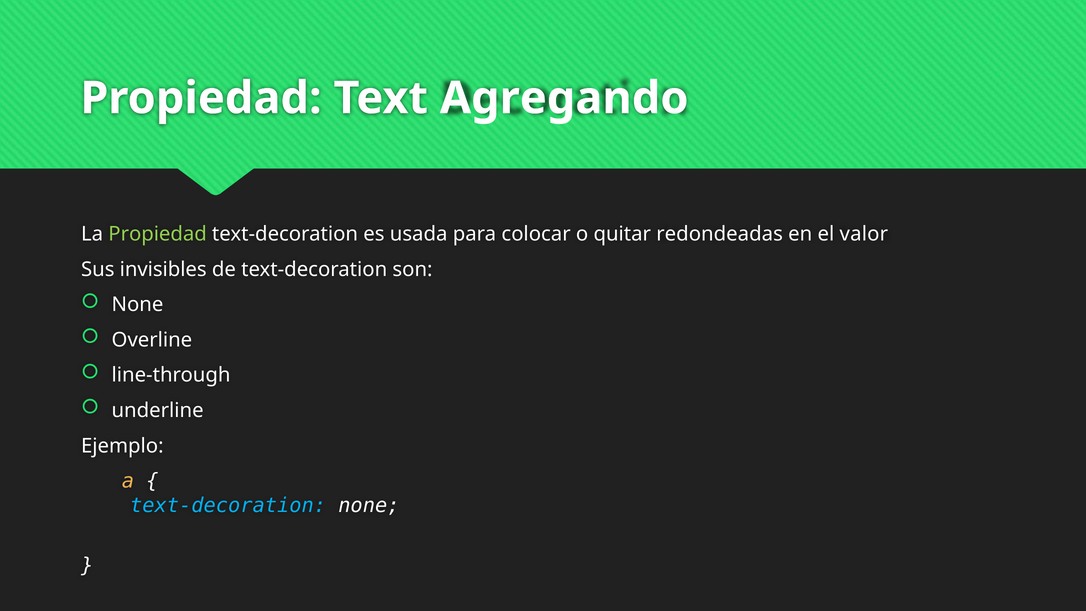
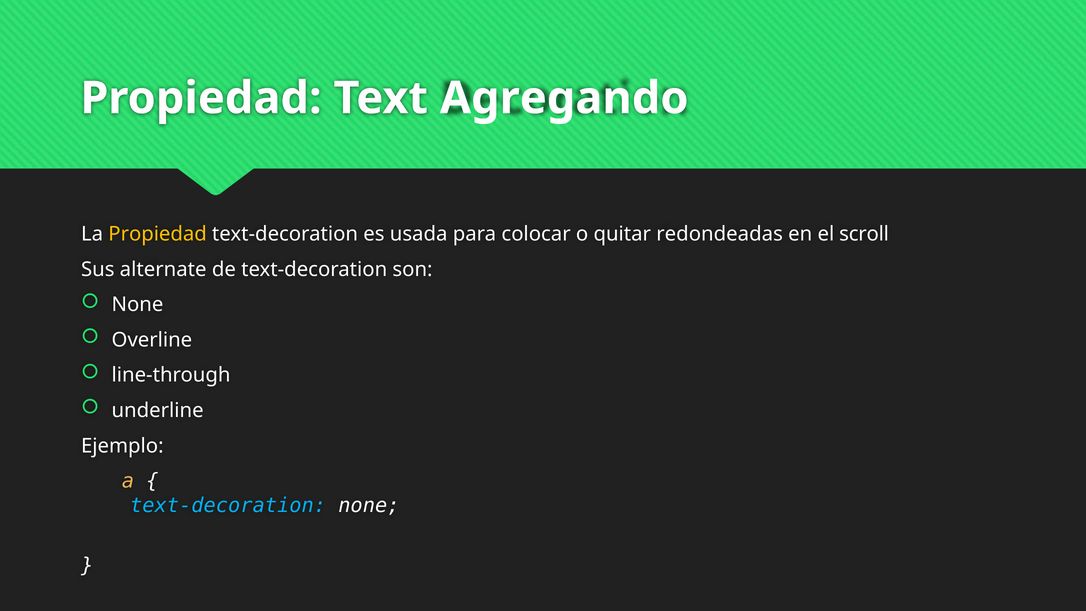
Propiedad colour: light green -> yellow (158, 234)
valor: valor -> scroll (864, 234)
invisibles: invisibles -> alternate (163, 269)
